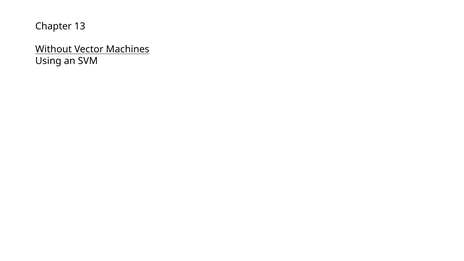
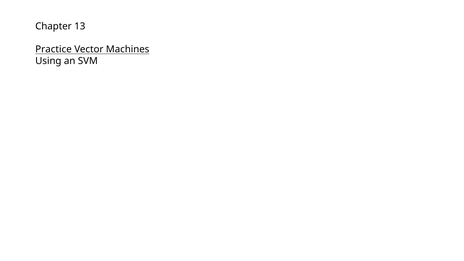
Without: Without -> Practice (54, 49)
